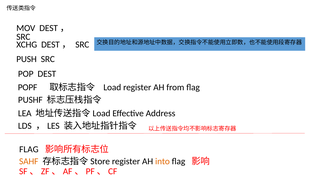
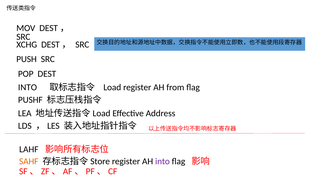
POPF: POPF -> INTO (27, 87)
FLAG: FLAG -> LAHF (29, 149)
into colour: orange -> purple (162, 162)
